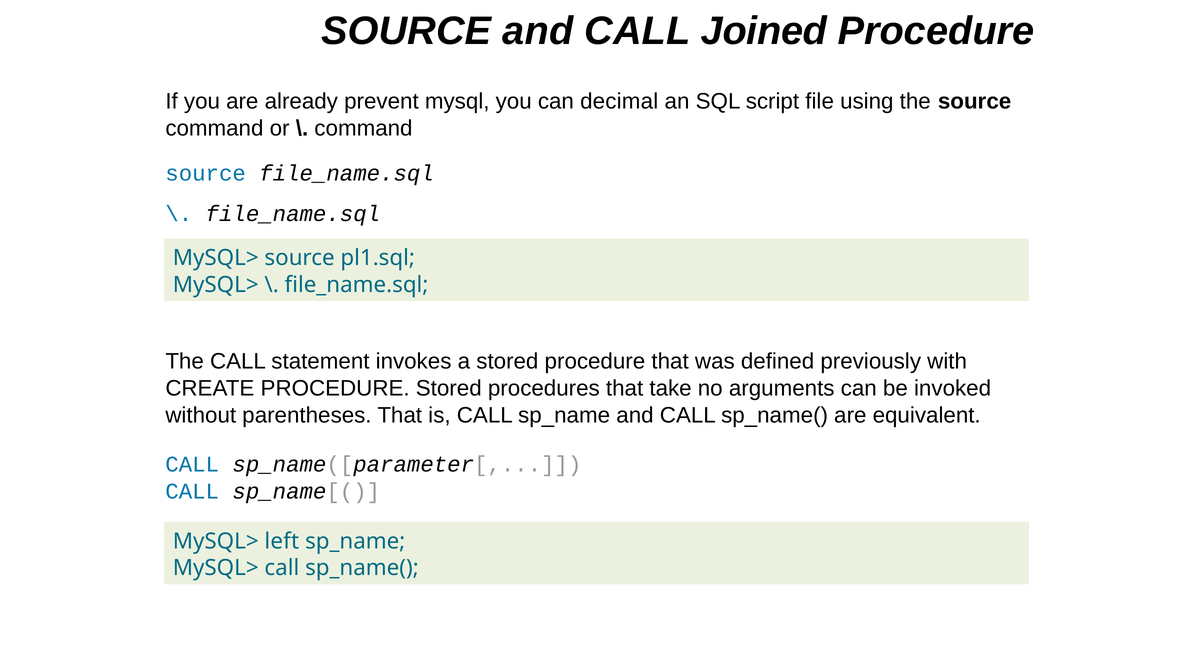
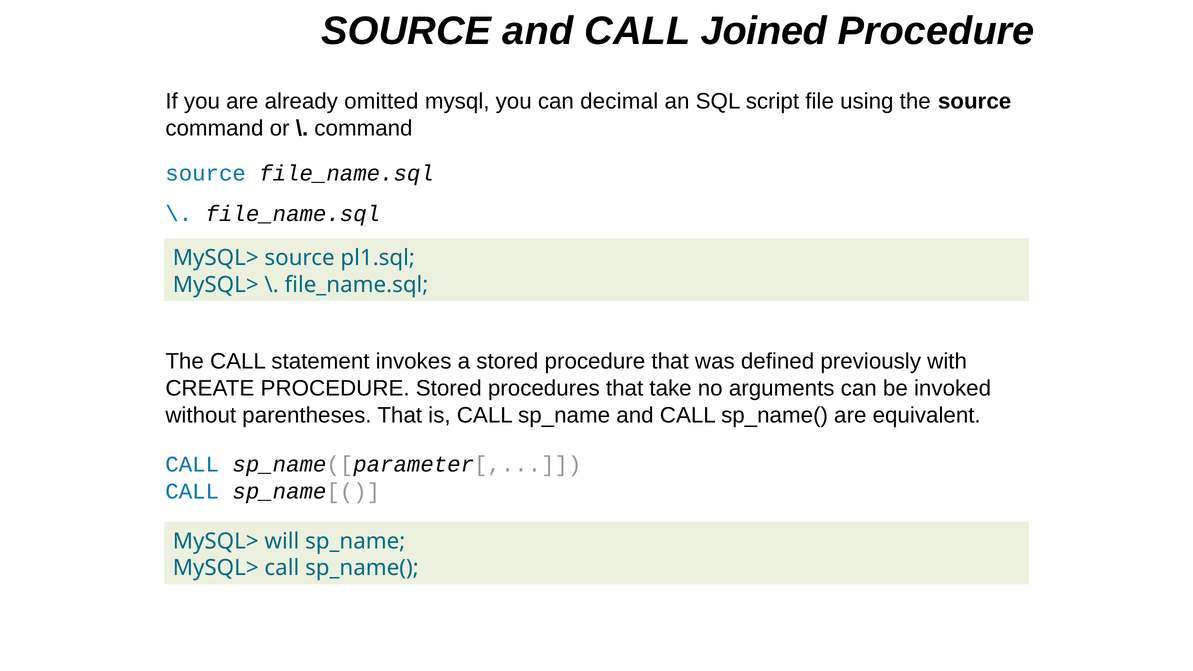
prevent: prevent -> omitted (381, 101)
left: left -> will (282, 541)
